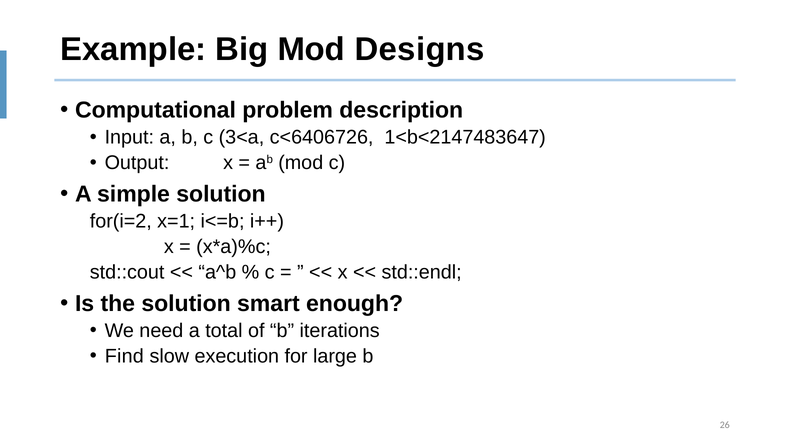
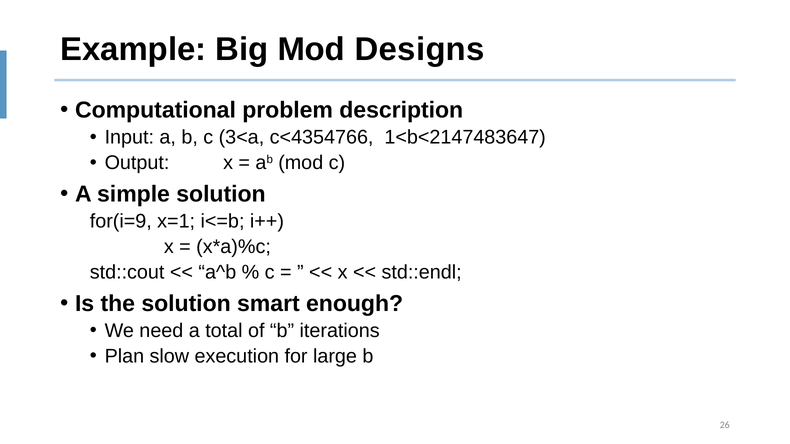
c<6406726: c<6406726 -> c<4354766 (322, 138)
for(i=2: for(i=2 -> for(i=9 (121, 222)
Find: Find -> Plan (124, 356)
